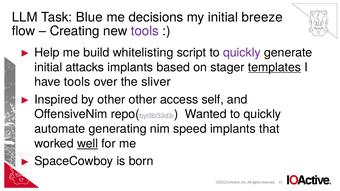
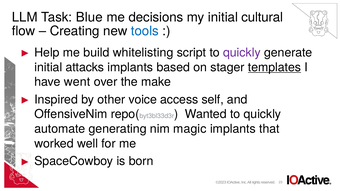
breeze: breeze -> cultural (262, 17)
tools colour: purple -> blue (145, 31)
have tools: tools -> went (77, 82)
sliver: sliver -> make (156, 82)
other other: other -> voice (143, 100)
speed: speed -> magic (190, 129)
well underline: present -> none (88, 144)
